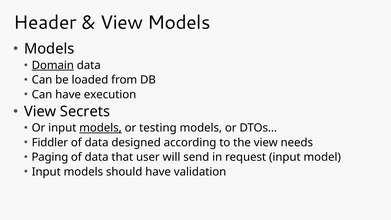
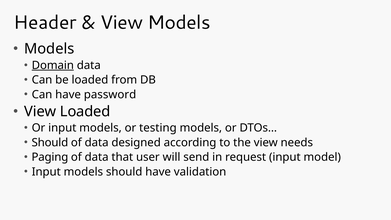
execution: execution -> password (110, 94)
View Secrets: Secrets -> Loaded (85, 111)
models underline: present -> none (100, 128)
Fiddler: Fiddler -> Should (50, 142)
